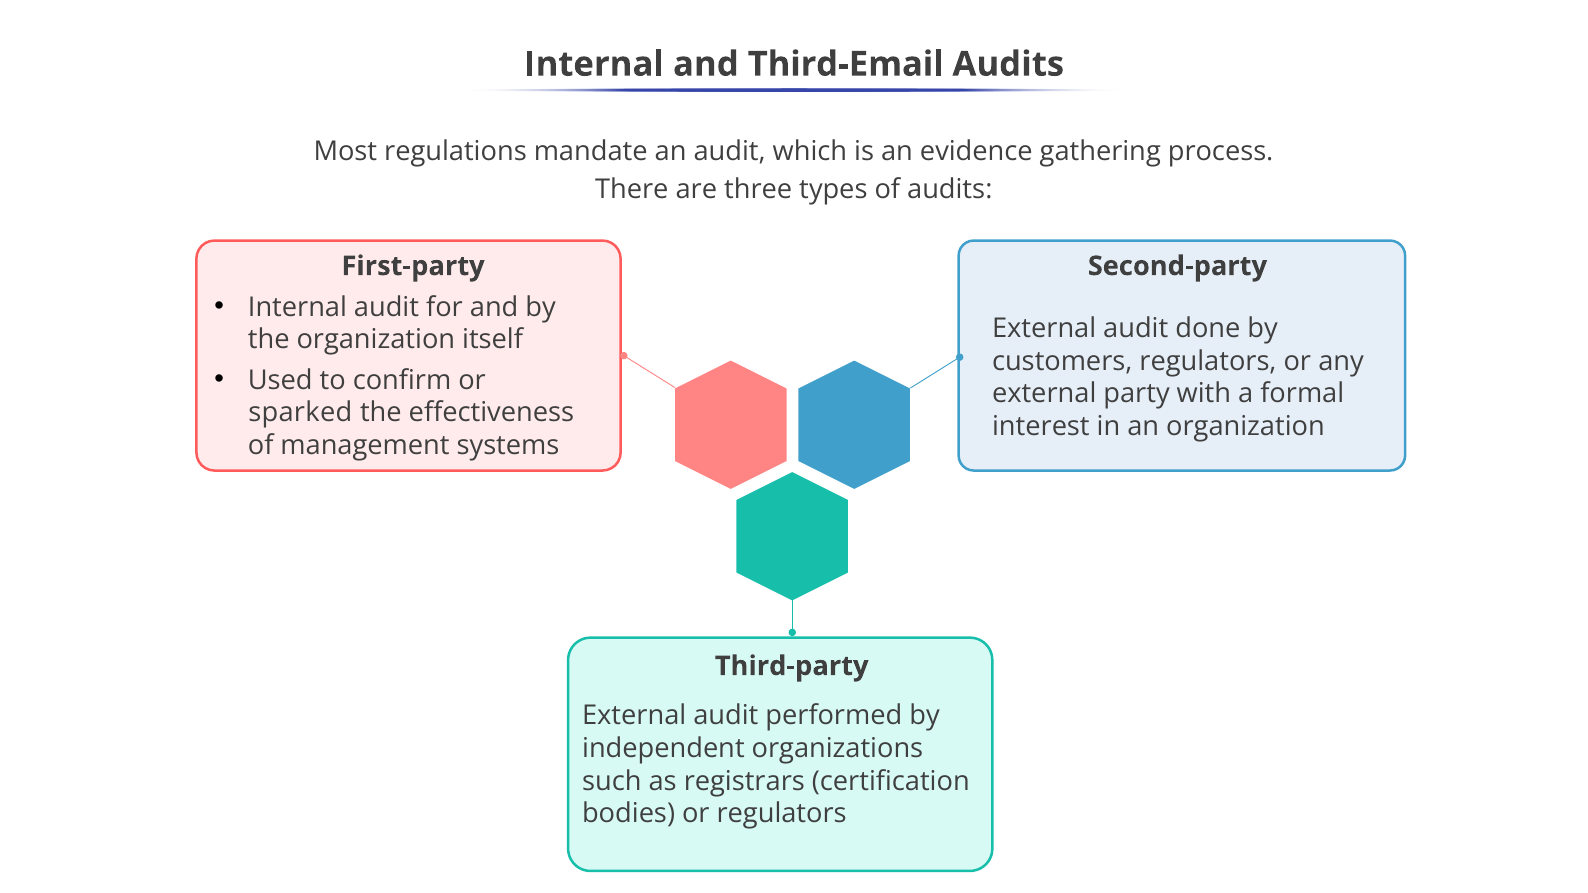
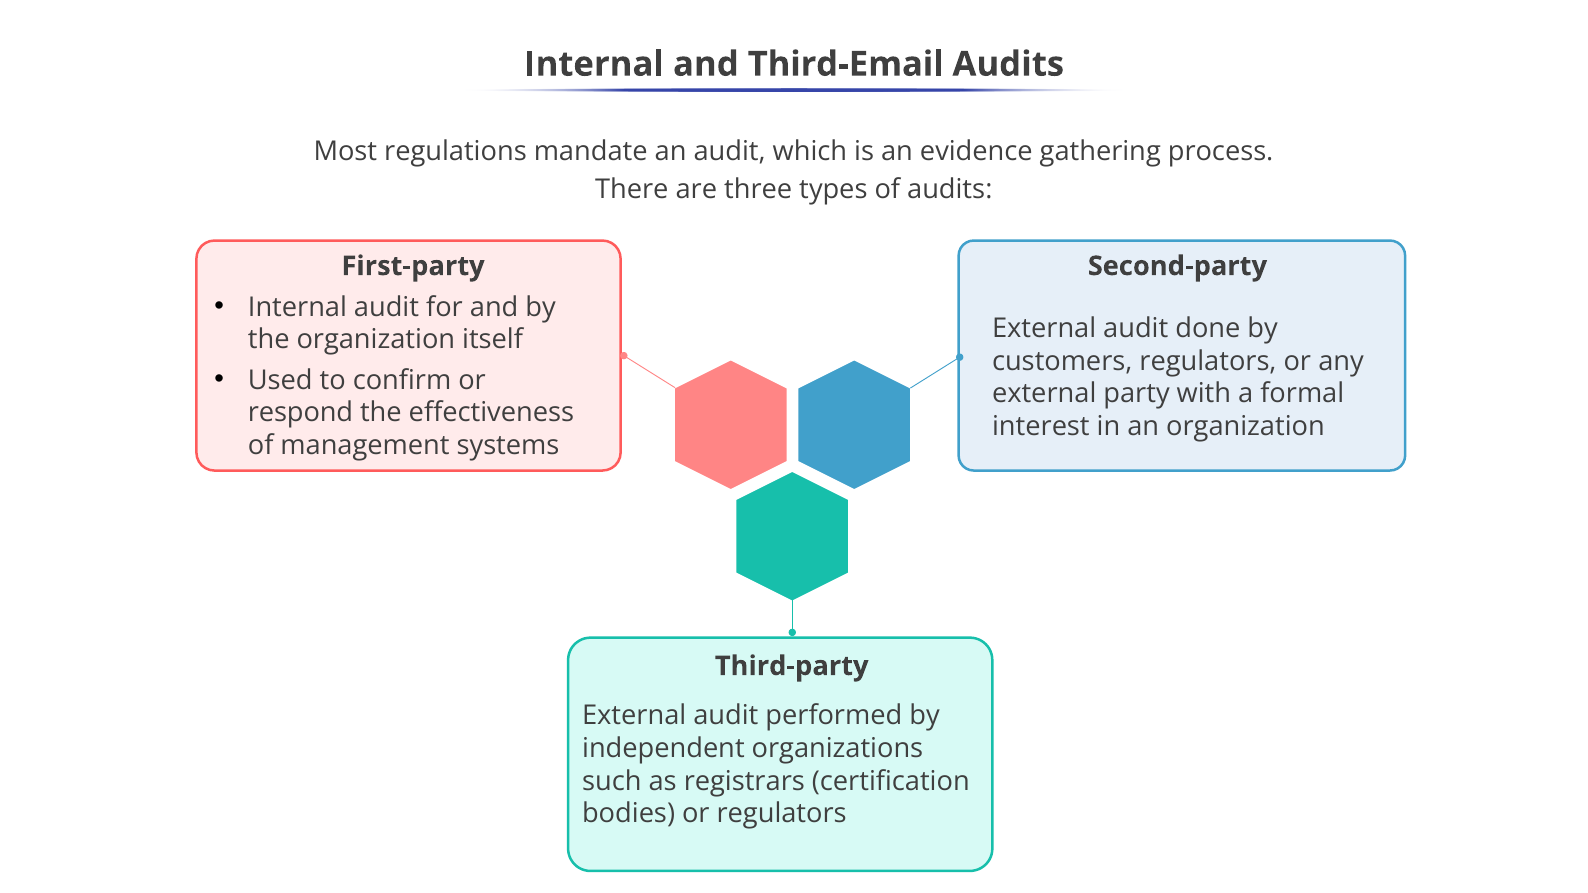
sparked: sparked -> respond (301, 413)
